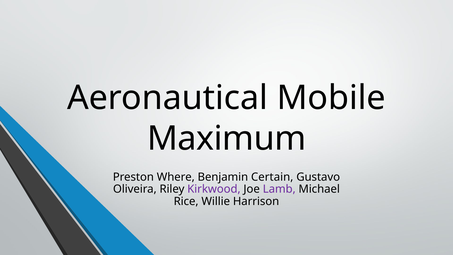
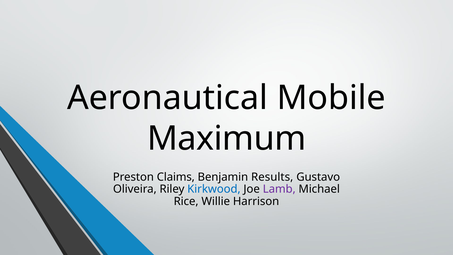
Where: Where -> Claims (176, 177)
Certain: Certain -> Results (272, 177)
Kirkwood colour: purple -> blue (214, 189)
